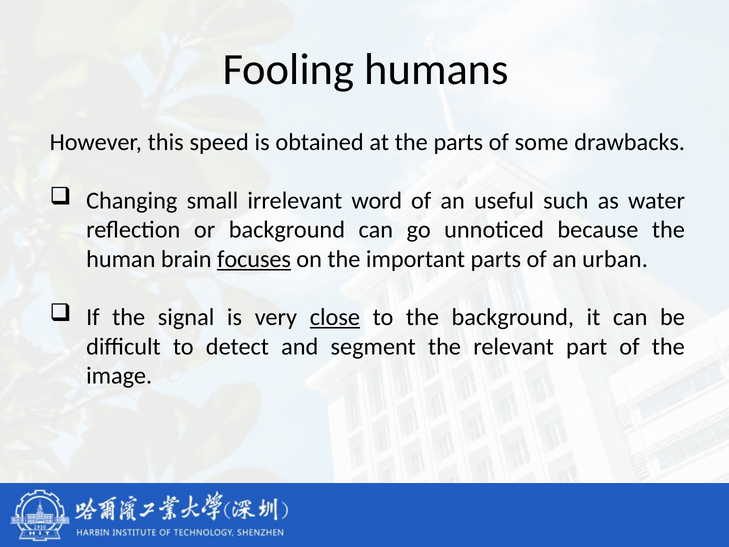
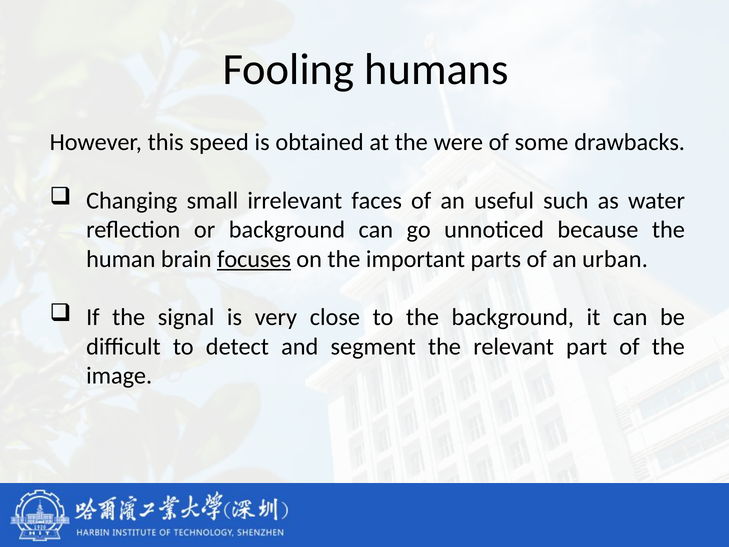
the parts: parts -> were (458, 142)
word: word -> faces (377, 201)
close underline: present -> none (335, 317)
